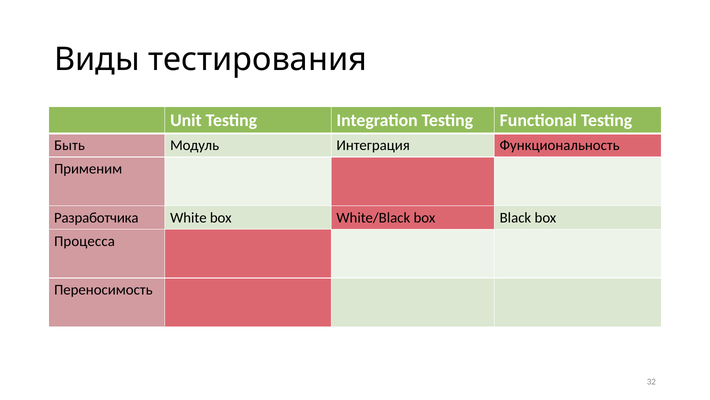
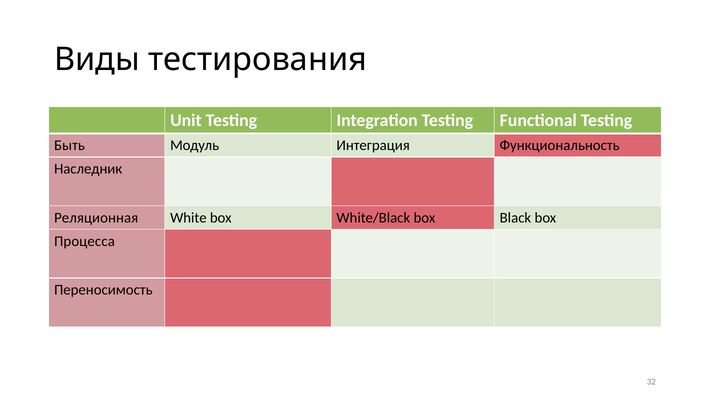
Применим: Применим -> Наследник (88, 169)
Разработчика: Разработчика -> Реляционная (96, 217)
